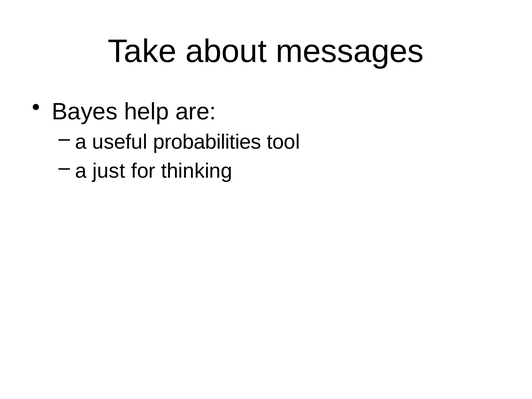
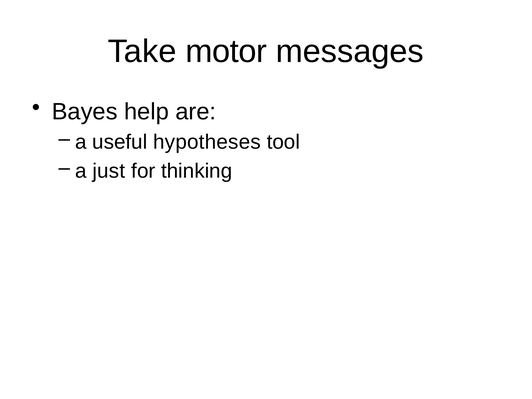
about: about -> motor (226, 51)
probabilities: probabilities -> hypotheses (207, 142)
